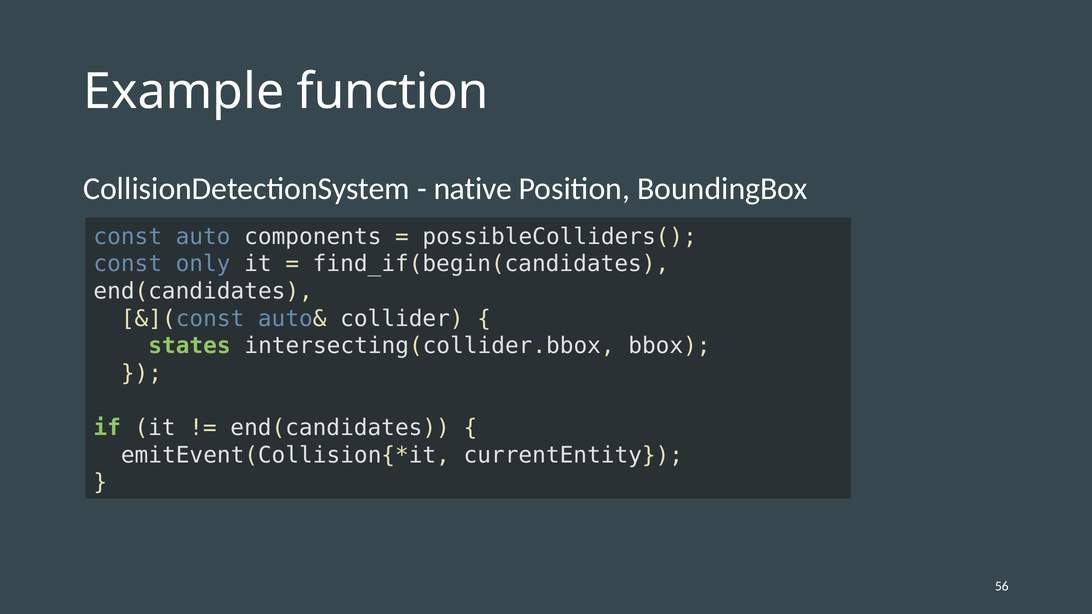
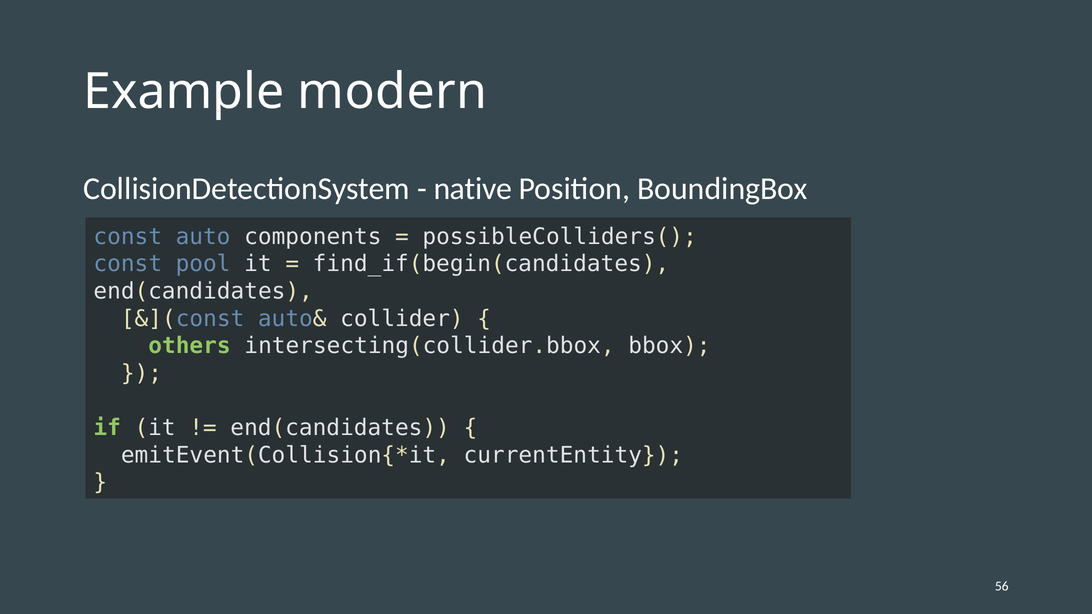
function: function -> modern (392, 92)
only: only -> pool (203, 264)
states: states -> others (189, 346)
